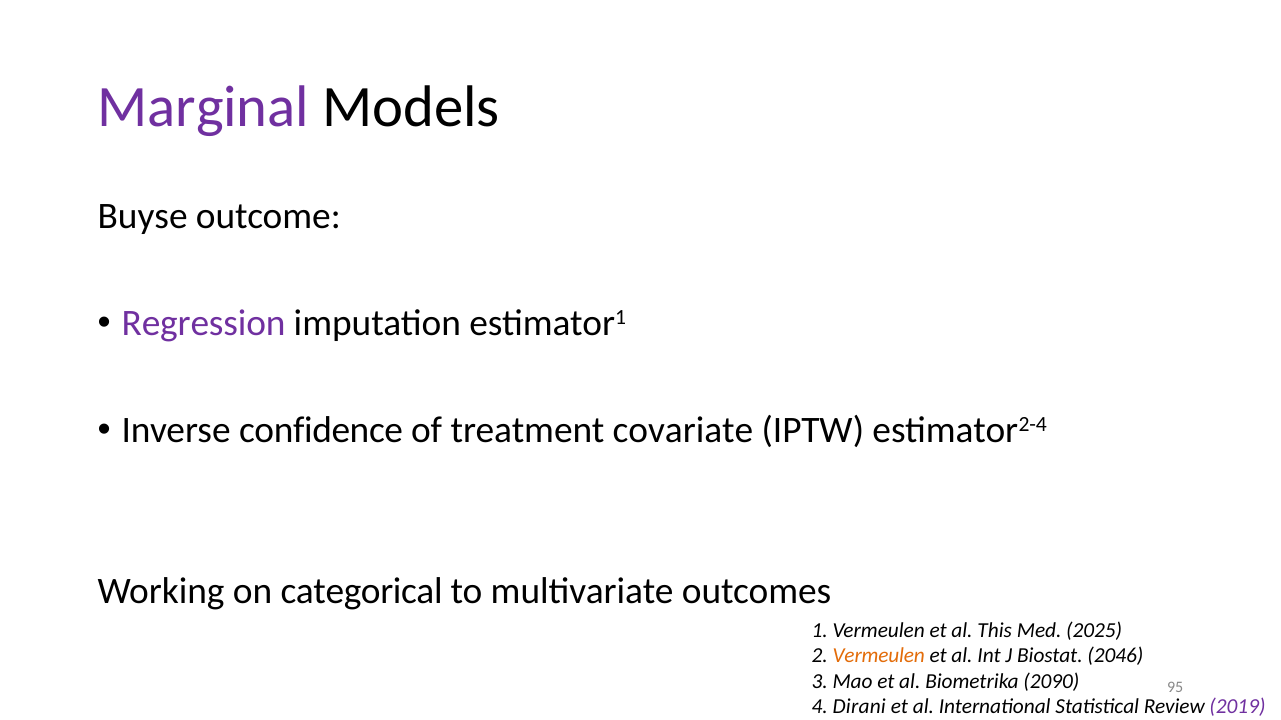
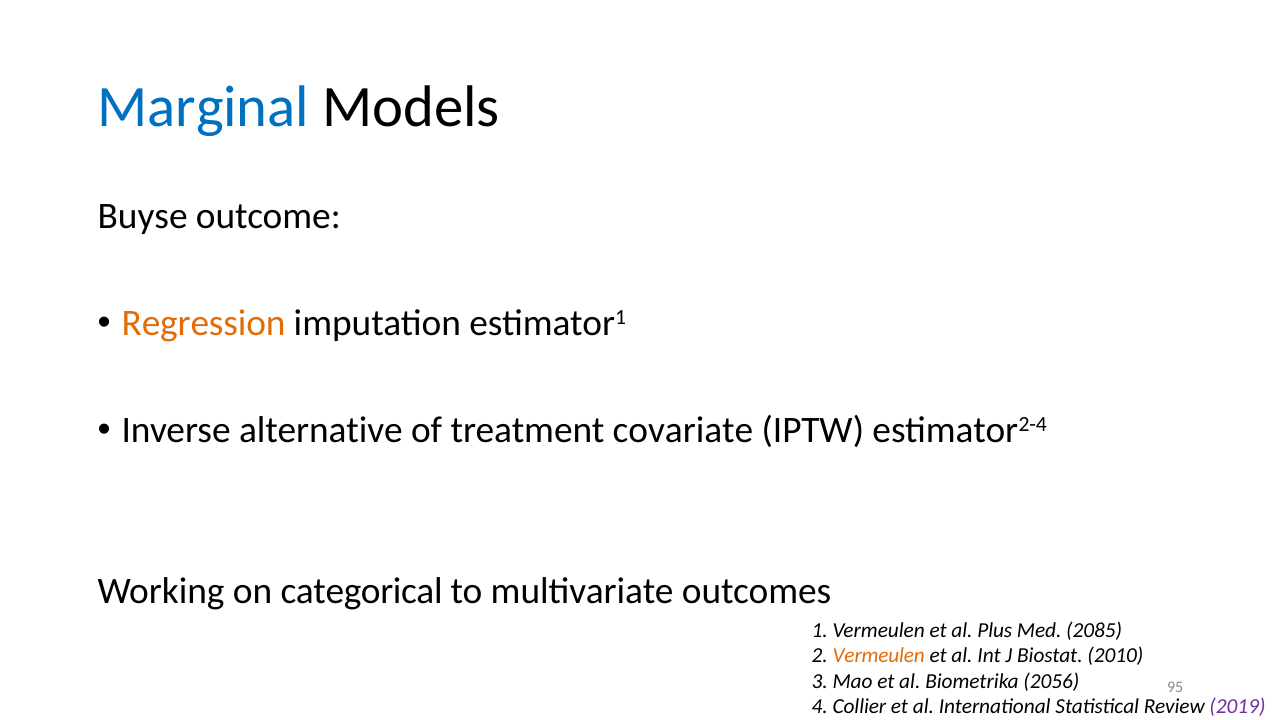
Marginal colour: purple -> blue (203, 108)
Regression colour: purple -> orange (204, 324)
confidence: confidence -> alternative (321, 431)
This: This -> Plus (995, 631)
2025: 2025 -> 2085 (1094, 631)
2046: 2046 -> 2010 (1115, 656)
2090: 2090 -> 2056 (1051, 682)
Dirani: Dirani -> Collier (859, 708)
